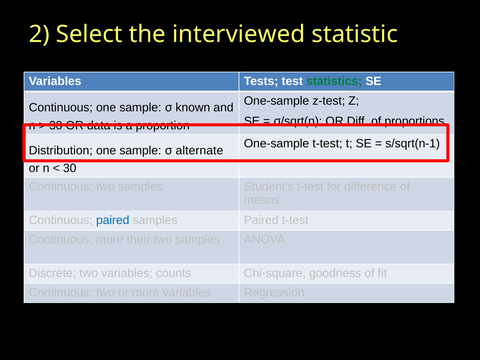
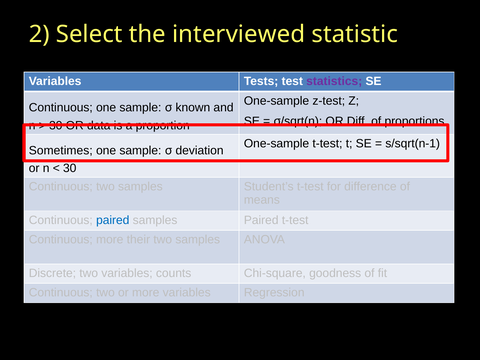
statistics colour: green -> purple (334, 81)
Distribution: Distribution -> Sometimes (61, 151)
alternate: alternate -> deviation (200, 151)
